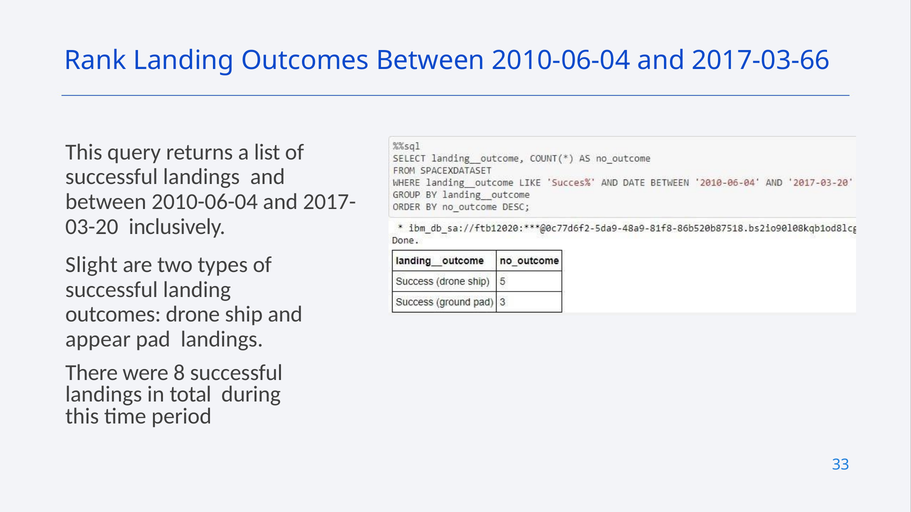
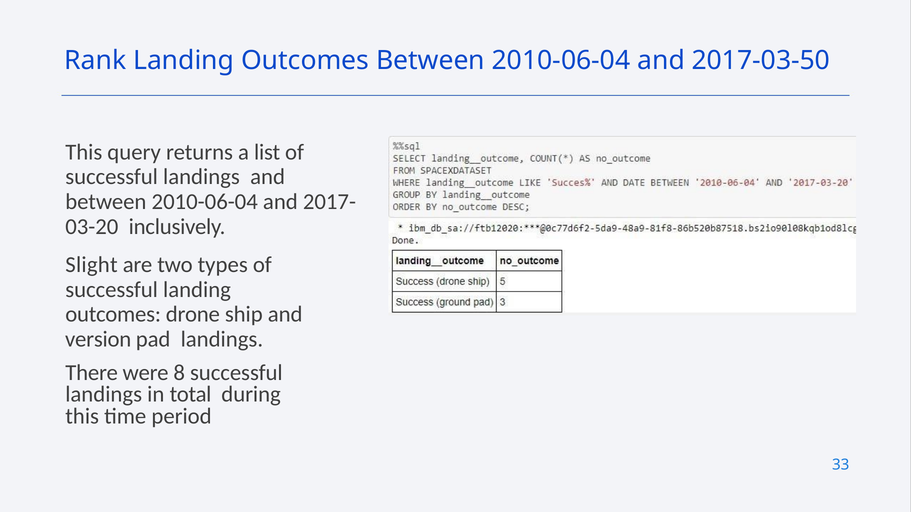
2017-03-66: 2017-03-66 -> 2017-03-50 (761, 61)
appear: appear -> version (98, 340)
